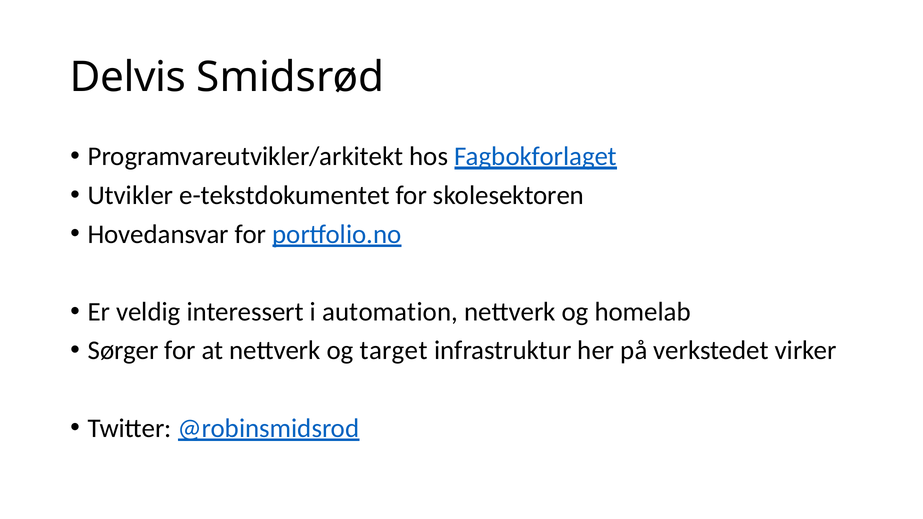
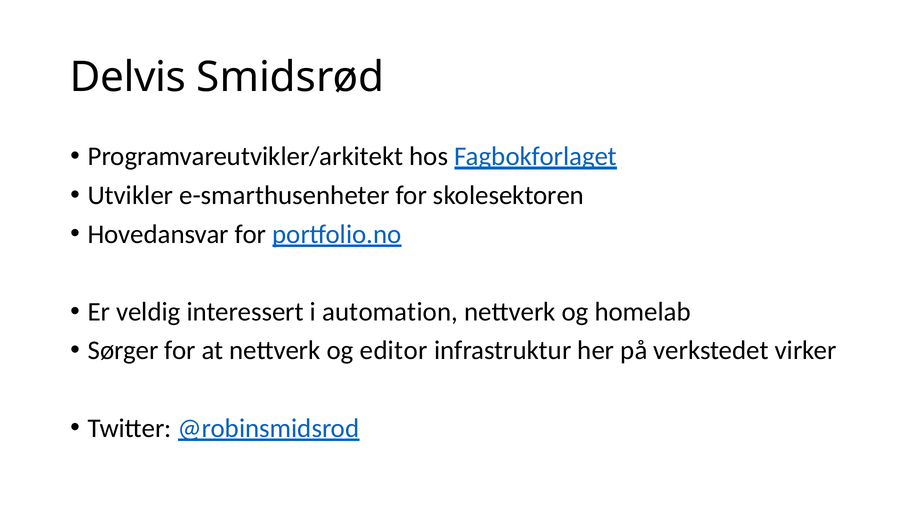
e-tekstdokumentet: e-tekstdokumentet -> e-smarthusenheter (285, 195)
target: target -> editor (394, 351)
